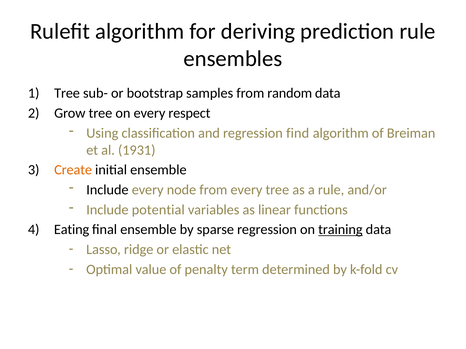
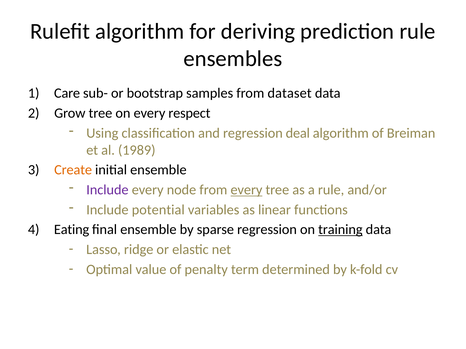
Tree: Tree -> Care (67, 93)
random: random -> dataset (290, 93)
find: find -> deal (298, 133)
1931: 1931 -> 1989 (137, 150)
Include colour: black -> purple (107, 190)
every underline: none -> present (246, 190)
